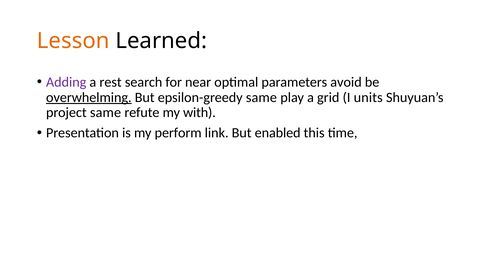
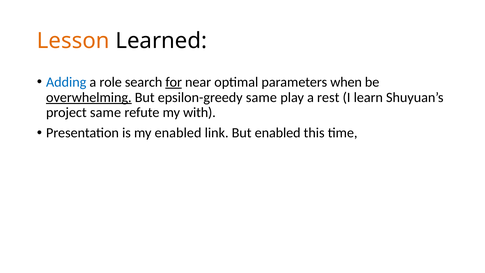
Adding colour: purple -> blue (66, 82)
rest: rest -> role (111, 82)
for underline: none -> present (174, 82)
avoid: avoid -> when (346, 82)
grid: grid -> rest (328, 97)
units: units -> learn (368, 97)
my perform: perform -> enabled (178, 133)
